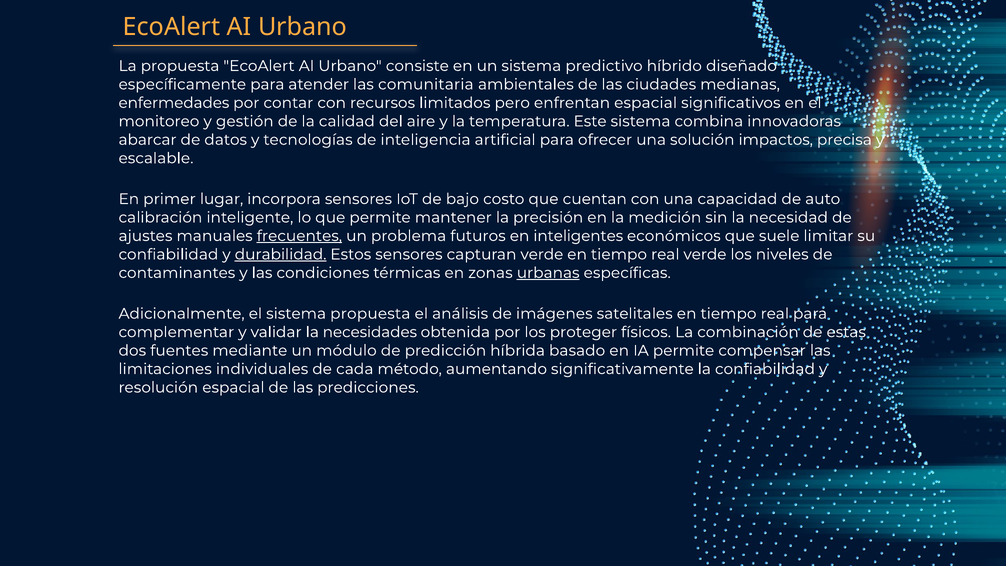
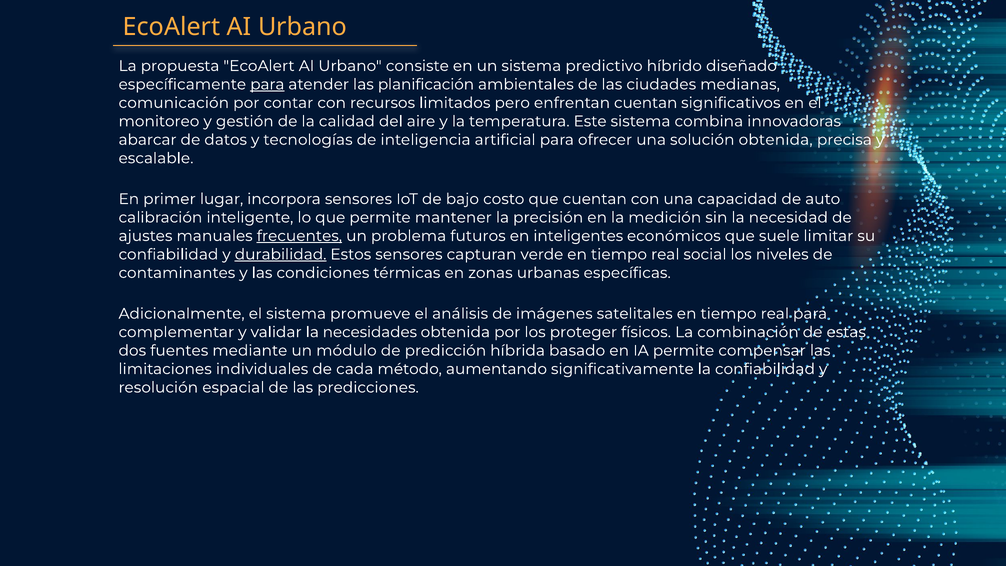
para underline: none -> present (267, 84)
comunitaria: comunitaria -> planificación (426, 84)
enfermedades: enfermedades -> comunicación (174, 103)
enfrentan espacial: espacial -> cuentan (646, 103)
solución impactos: impactos -> obtenida (776, 140)
real verde: verde -> social (705, 254)
urbanas underline: present -> none (548, 273)
sistema propuesta: propuesta -> promueve (370, 314)
